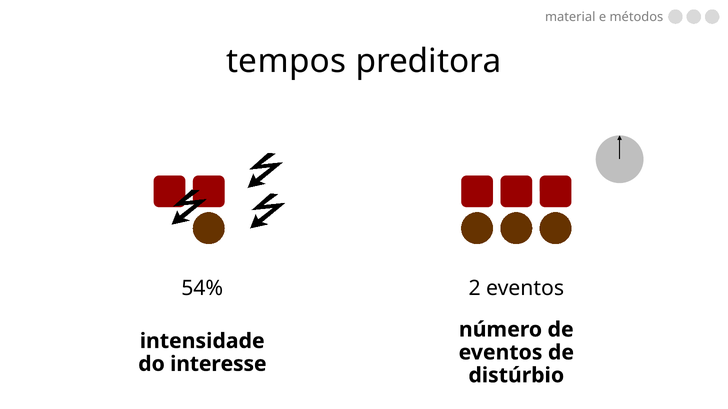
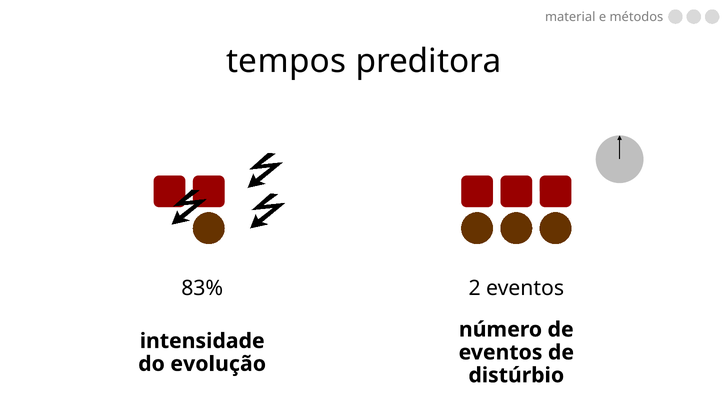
54%: 54% -> 83% (202, 289)
interesse: interesse -> evolução (218, 364)
